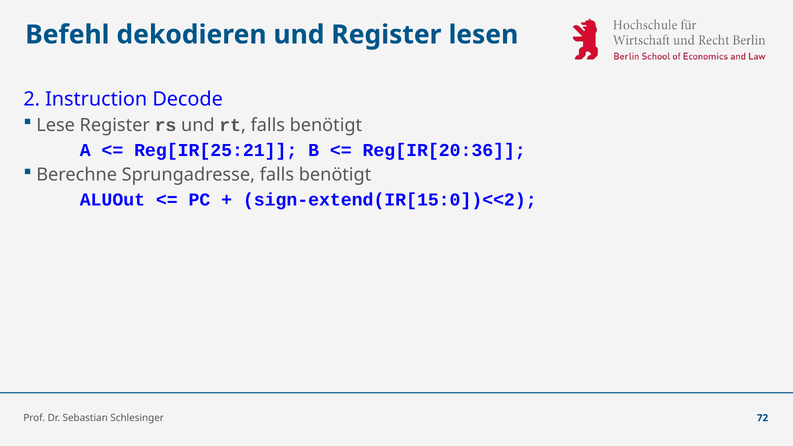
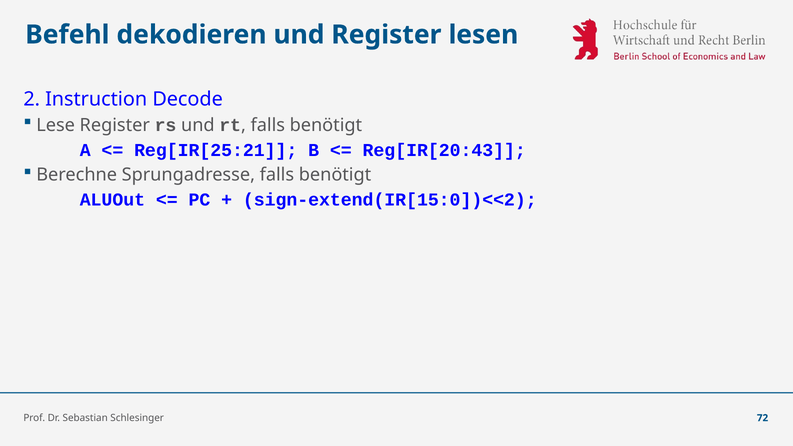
Reg[IR[20:36: Reg[IR[20:36 -> Reg[IR[20:43 (444, 150)
